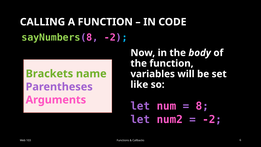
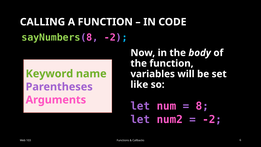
Brackets: Brackets -> Keyword (49, 74)
